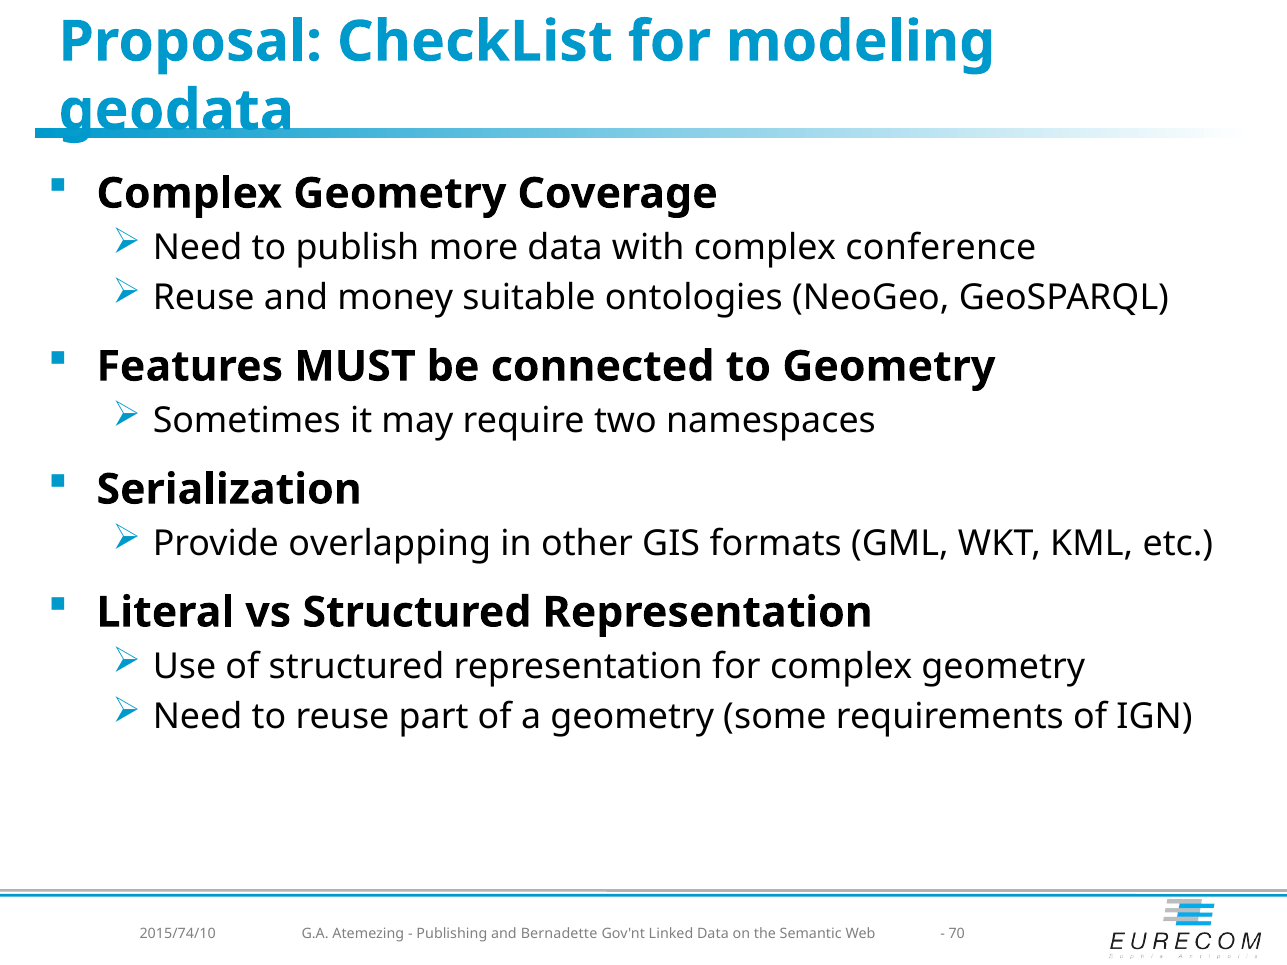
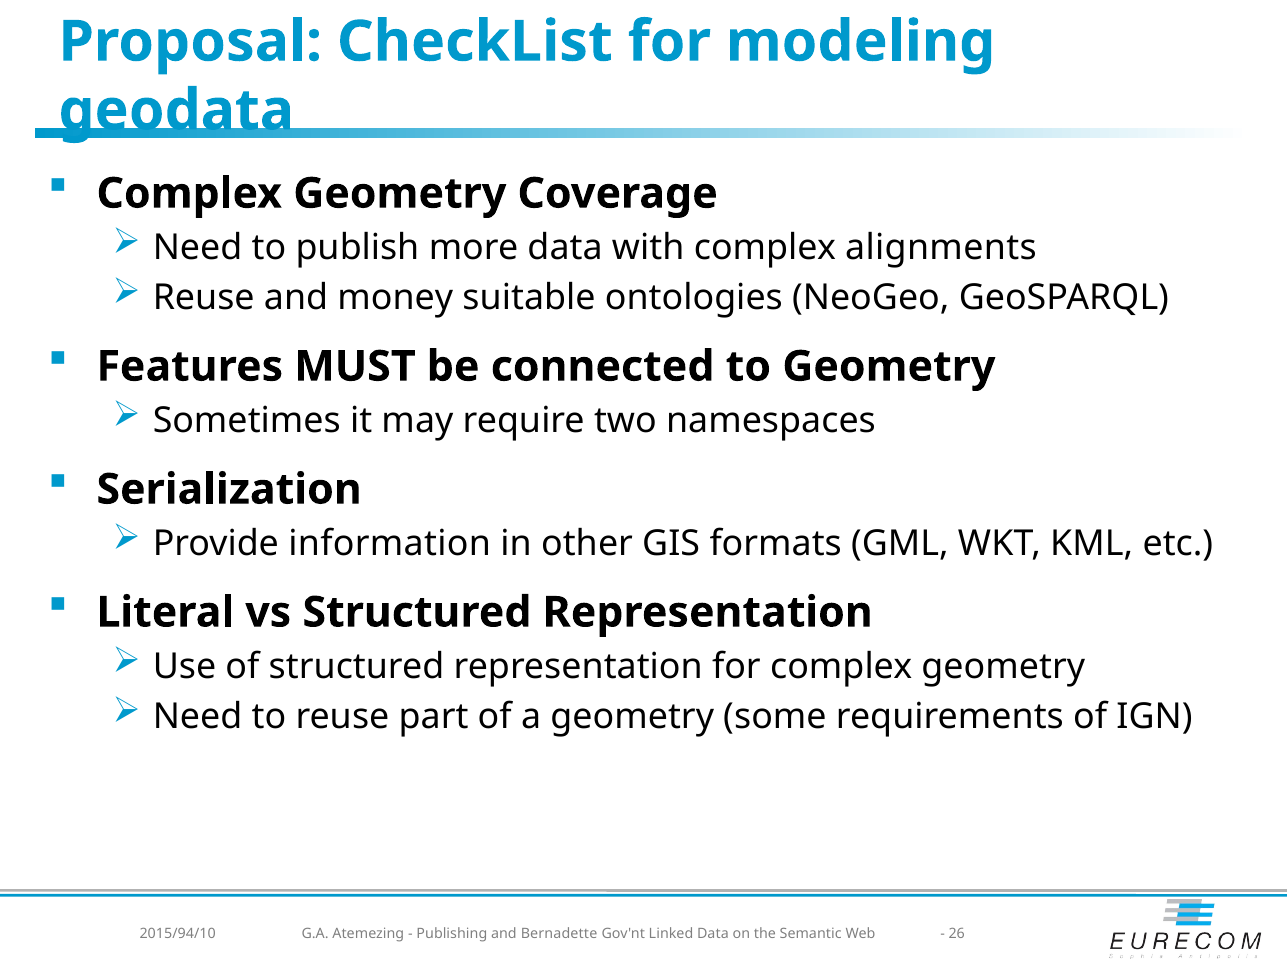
conference: conference -> alignments (941, 247)
overlapping: overlapping -> information (390, 543)
2015/74/10: 2015/74/10 -> 2015/94/10 (178, 934)
70: 70 -> 26 (957, 934)
